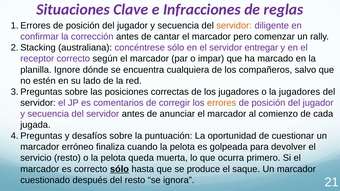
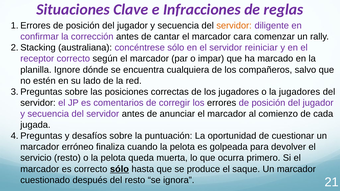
pero: pero -> cara (243, 37)
entregar: entregar -> reiniciar (261, 48)
errores colour: orange -> black (222, 103)
